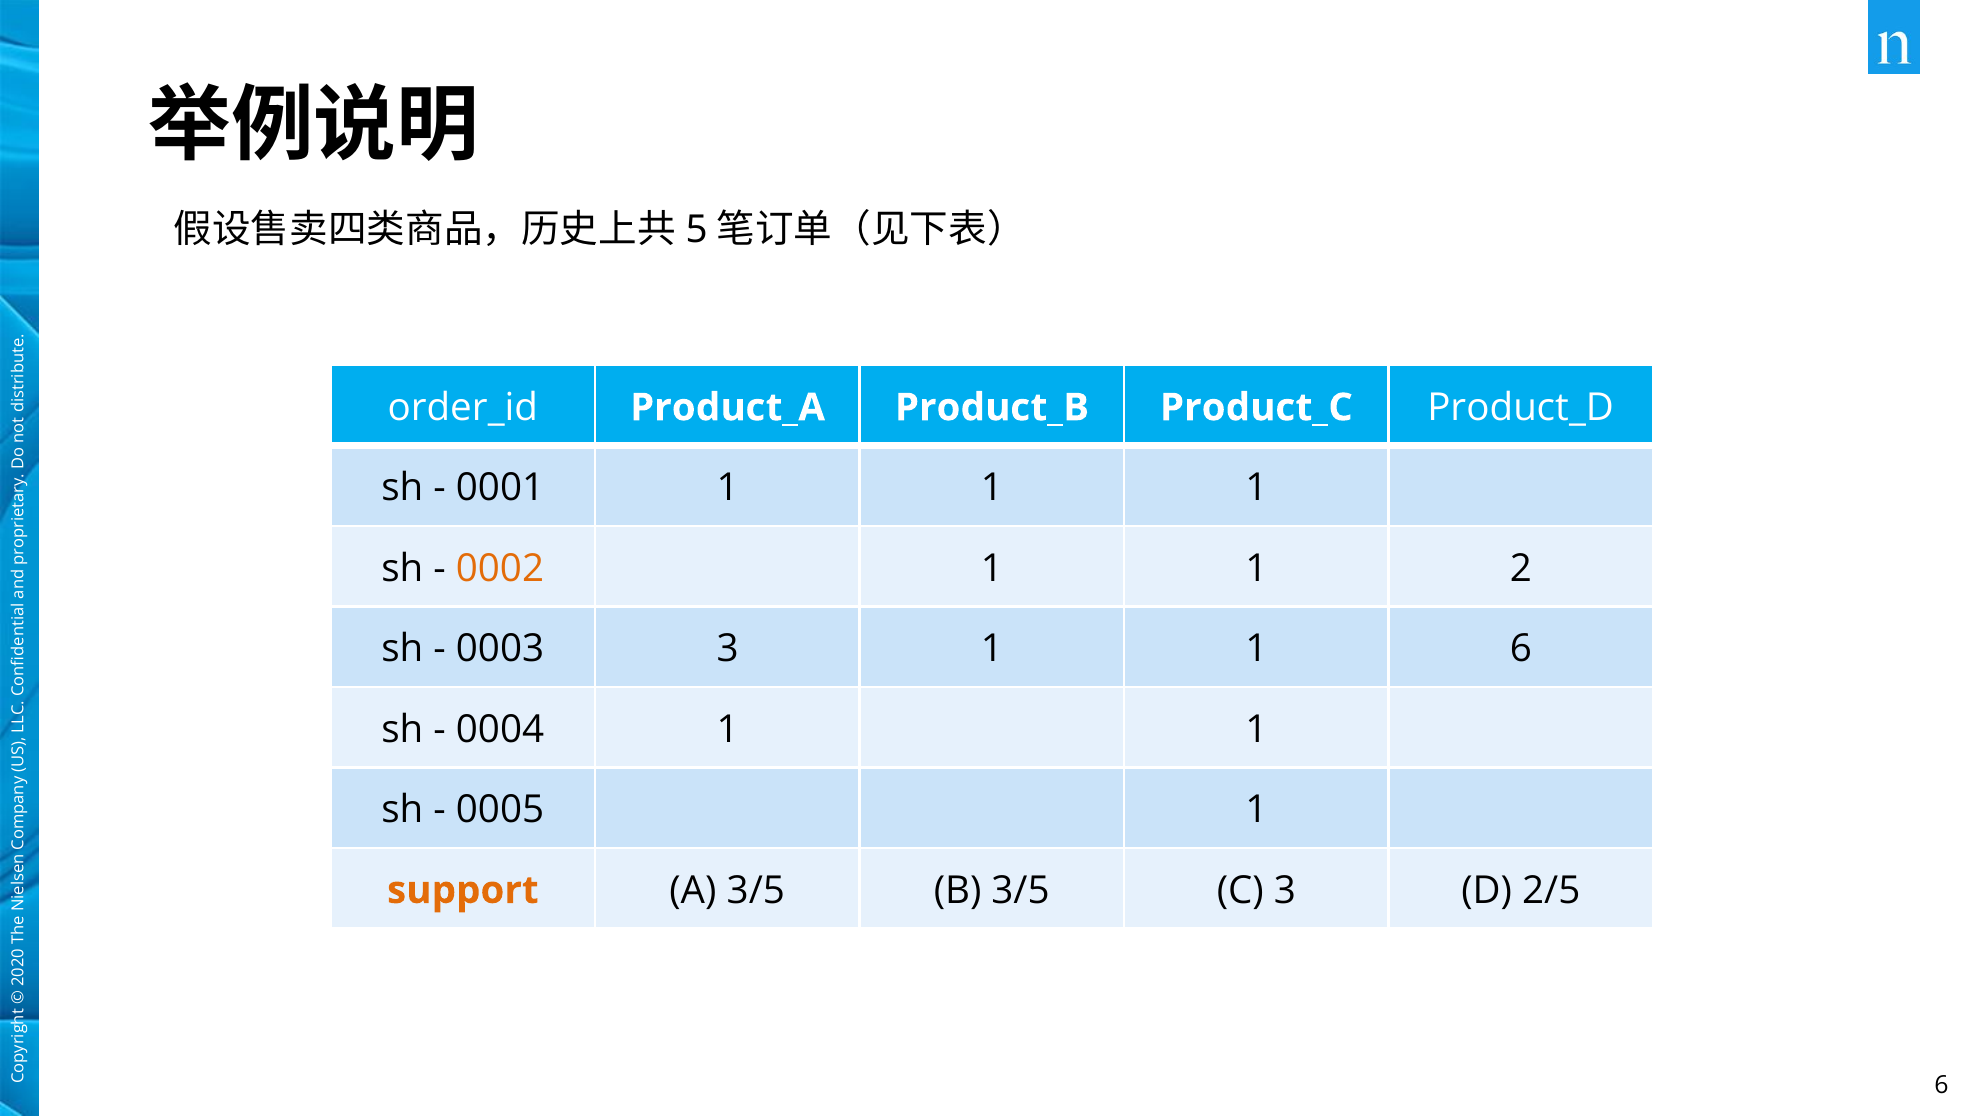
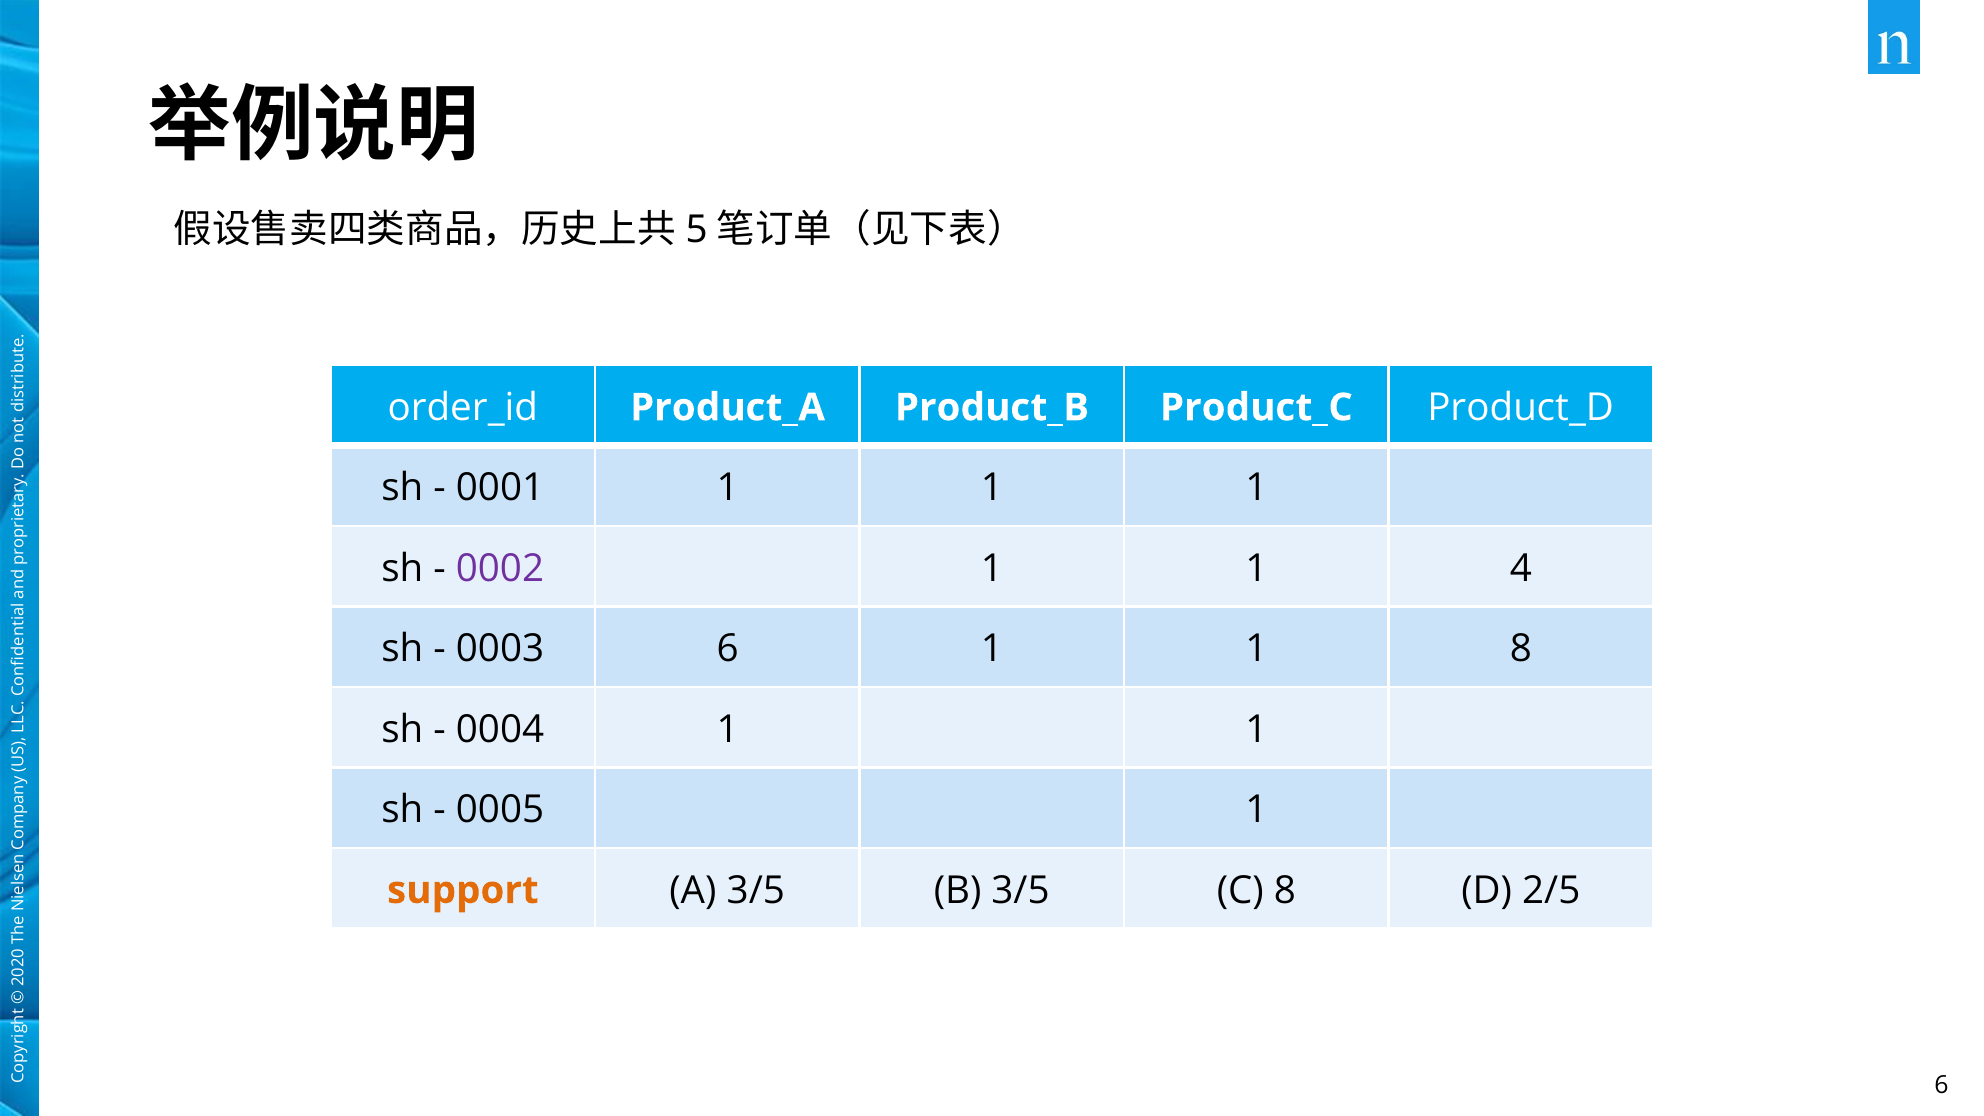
0002 colour: orange -> purple (500, 568)
1 2: 2 -> 4 (1521, 568)
0003 3: 3 -> 6 (728, 649)
1 6: 6 -> 8 (1521, 649)
C 3: 3 -> 8 (1285, 890)
